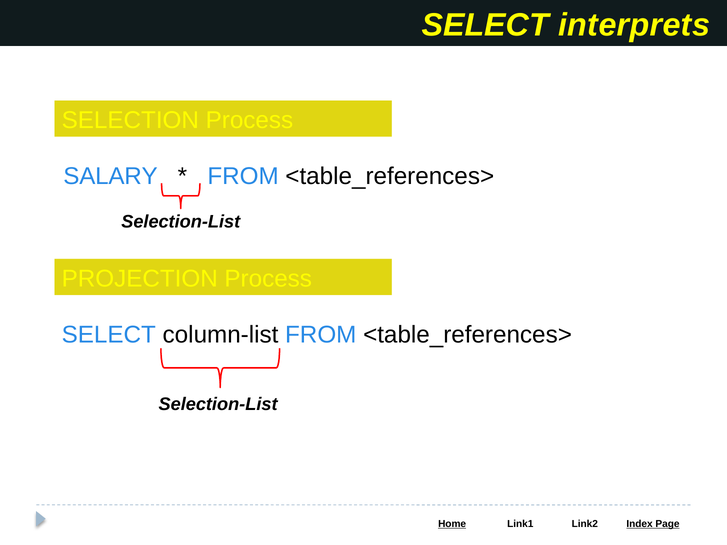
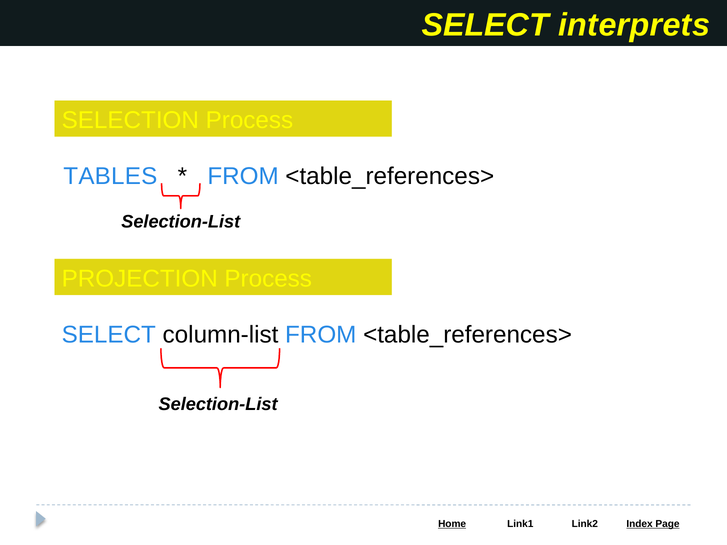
SALARY: SALARY -> TABLES (110, 176)
